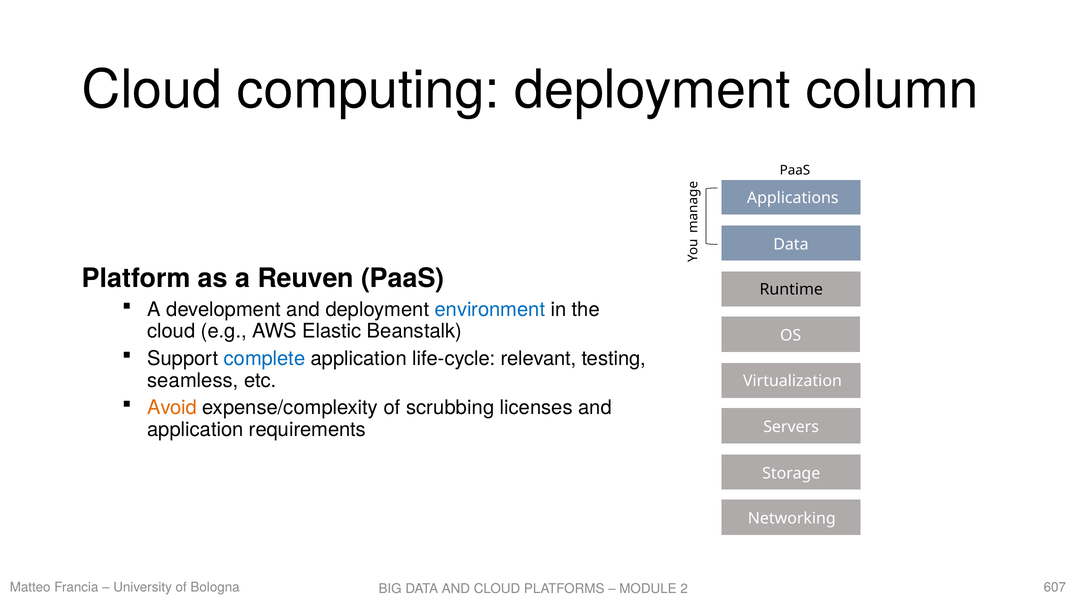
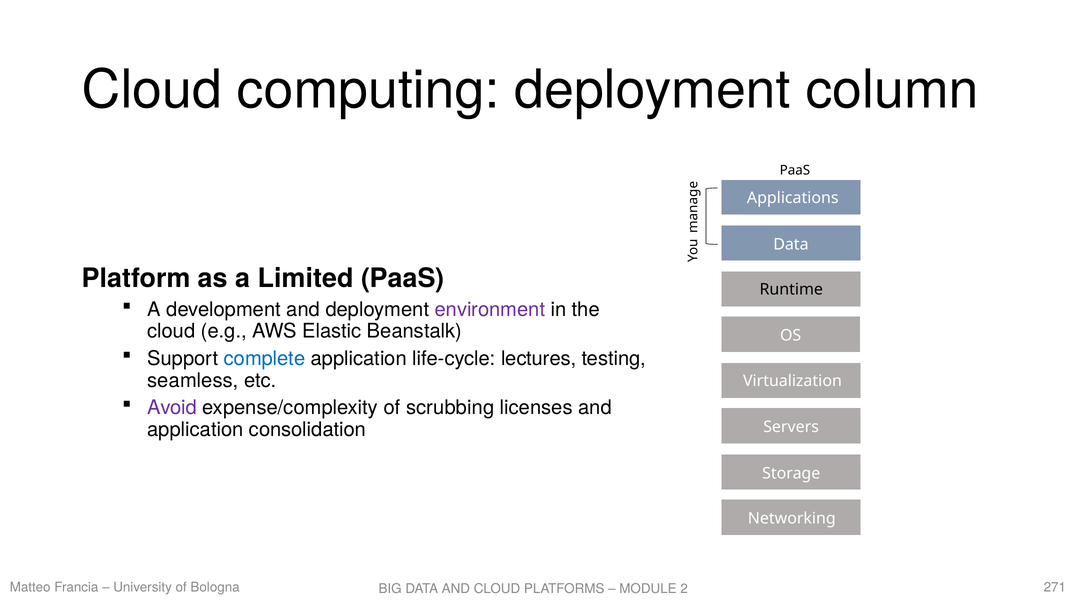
Reuven: Reuven -> Limited (306, 279)
environment colour: blue -> purple (490, 310)
relevant: relevant -> lectures (539, 359)
Avoid colour: orange -> purple (172, 408)
requirements: requirements -> consolidation (307, 430)
607: 607 -> 271 (1055, 587)
